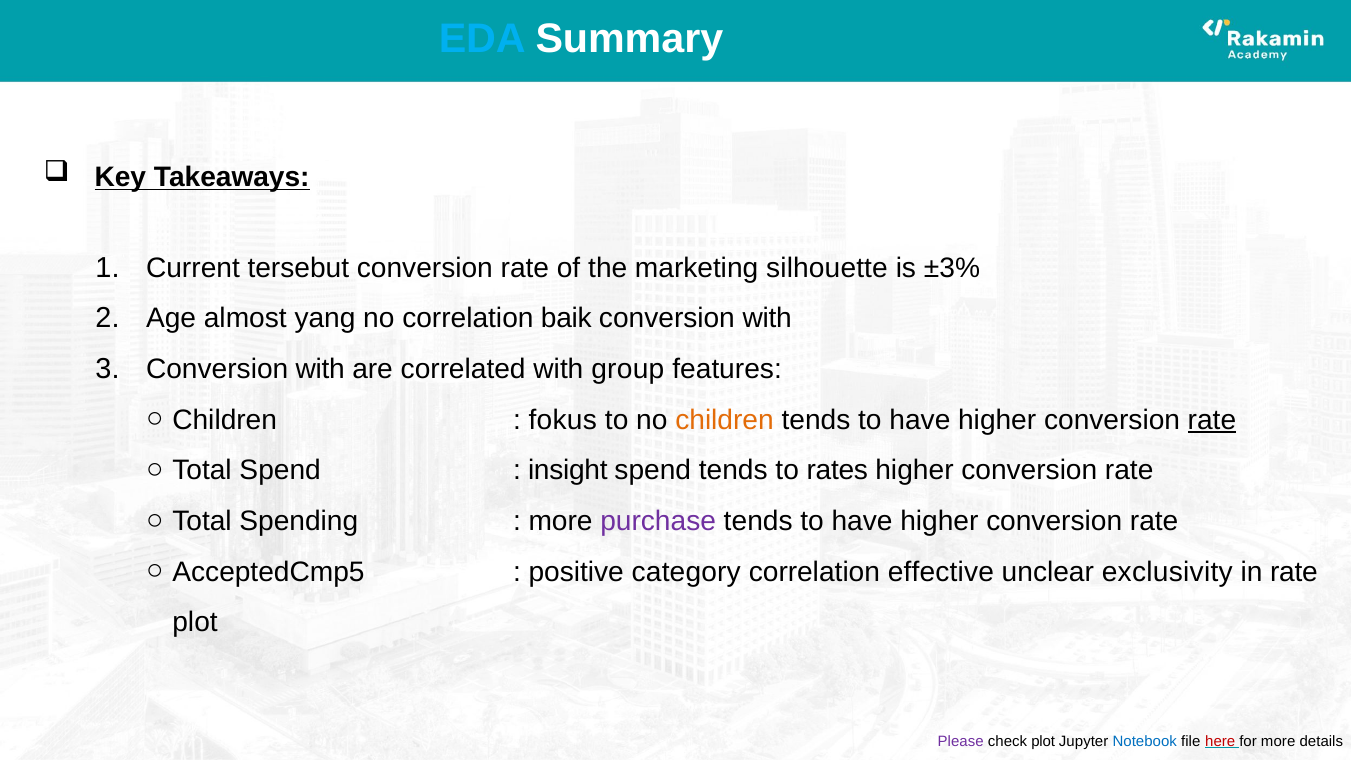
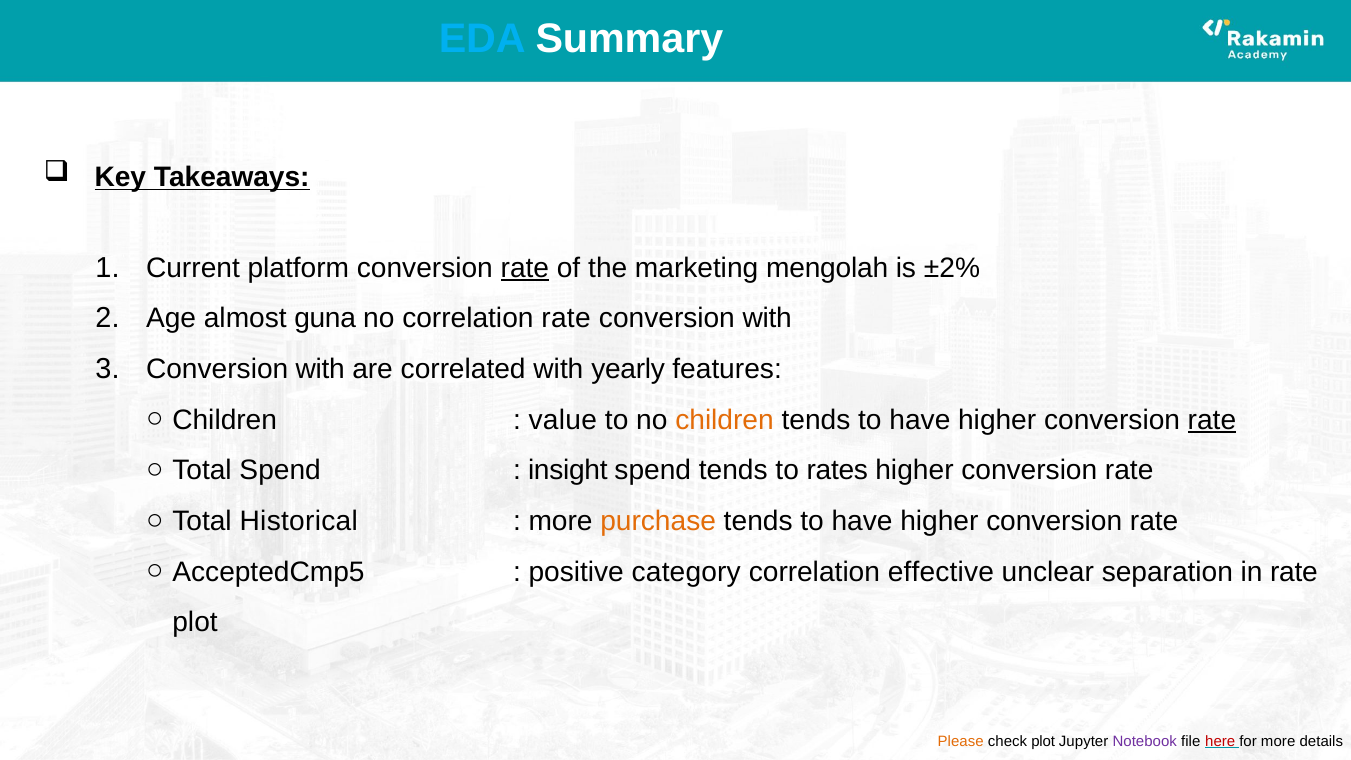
tersebut: tersebut -> platform (298, 268)
rate underline: none -> present (525, 268)
silhouette: silhouette -> mengolah (827, 268)
±3%: ±3% -> ±2% (952, 268)
yang: yang -> guna (325, 319)
correlation baik: baik -> rate (566, 319)
group: group -> yearly (628, 369)
fokus: fokus -> value (563, 420)
Spending: Spending -> Historical (299, 521)
purchase colour: purple -> orange (658, 521)
exclusivity: exclusivity -> separation (1167, 572)
Please colour: purple -> orange (961, 741)
Notebook colour: blue -> purple (1145, 741)
